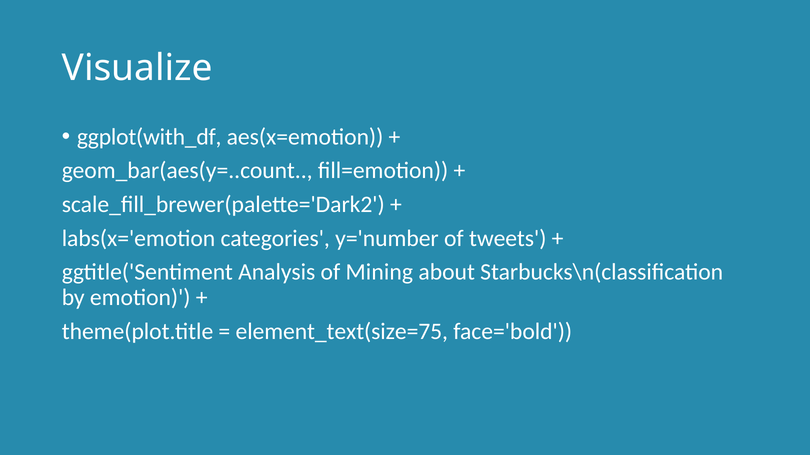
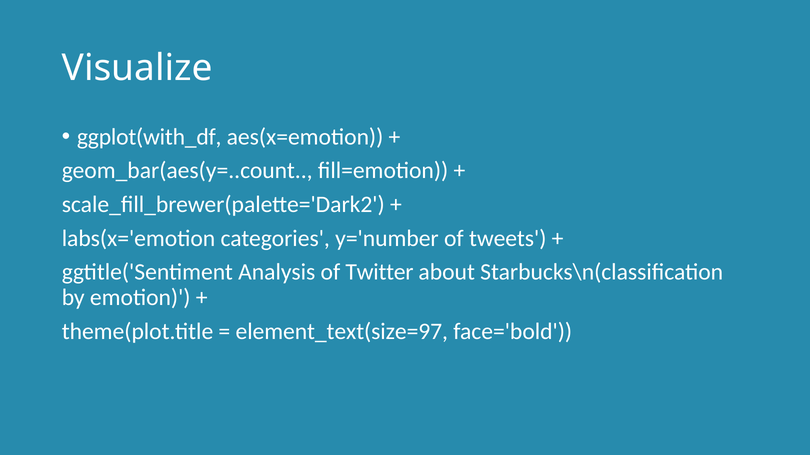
Mining: Mining -> Twitter (380, 273)
element_text(size=75: element_text(size=75 -> element_text(size=97 (342, 332)
